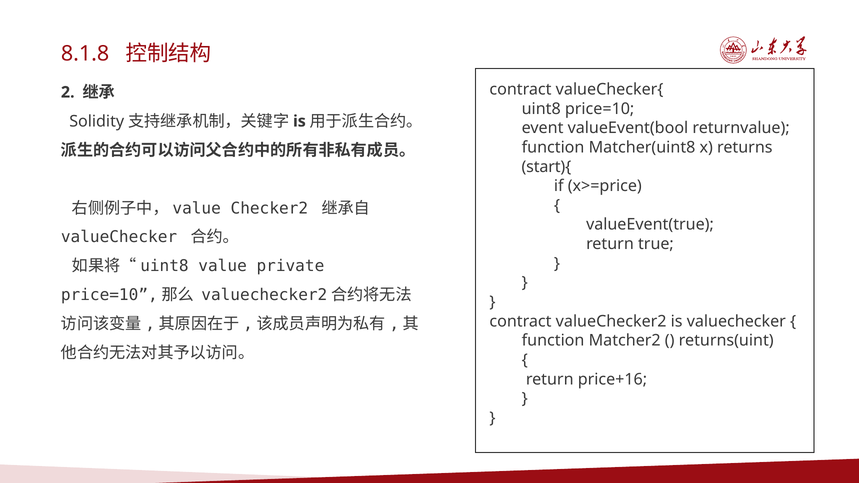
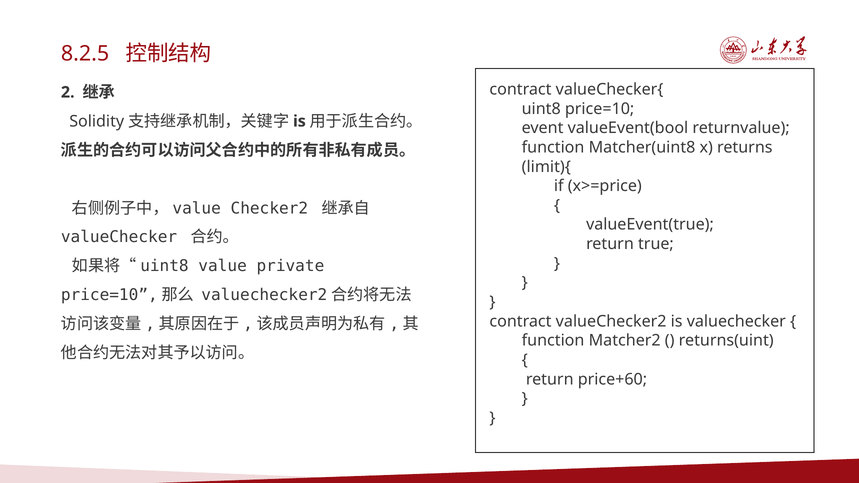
8.1.8: 8.1.8 -> 8.2.5 (85, 54)
start){: start){ -> limit){ (546, 167)
price+16: price+16 -> price+60 (612, 379)
